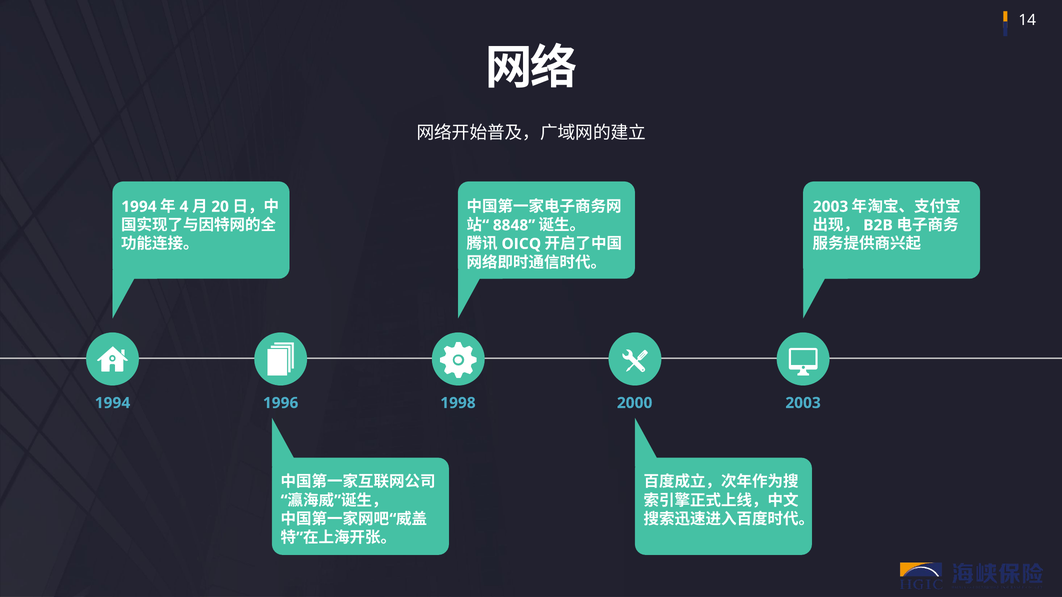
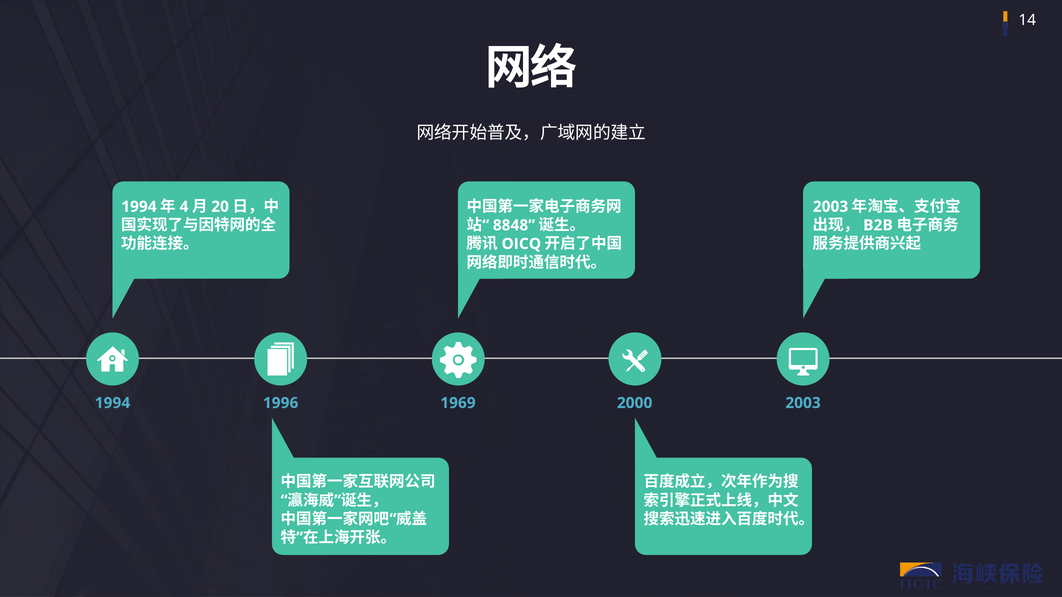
1998: 1998 -> 1969 (458, 403)
